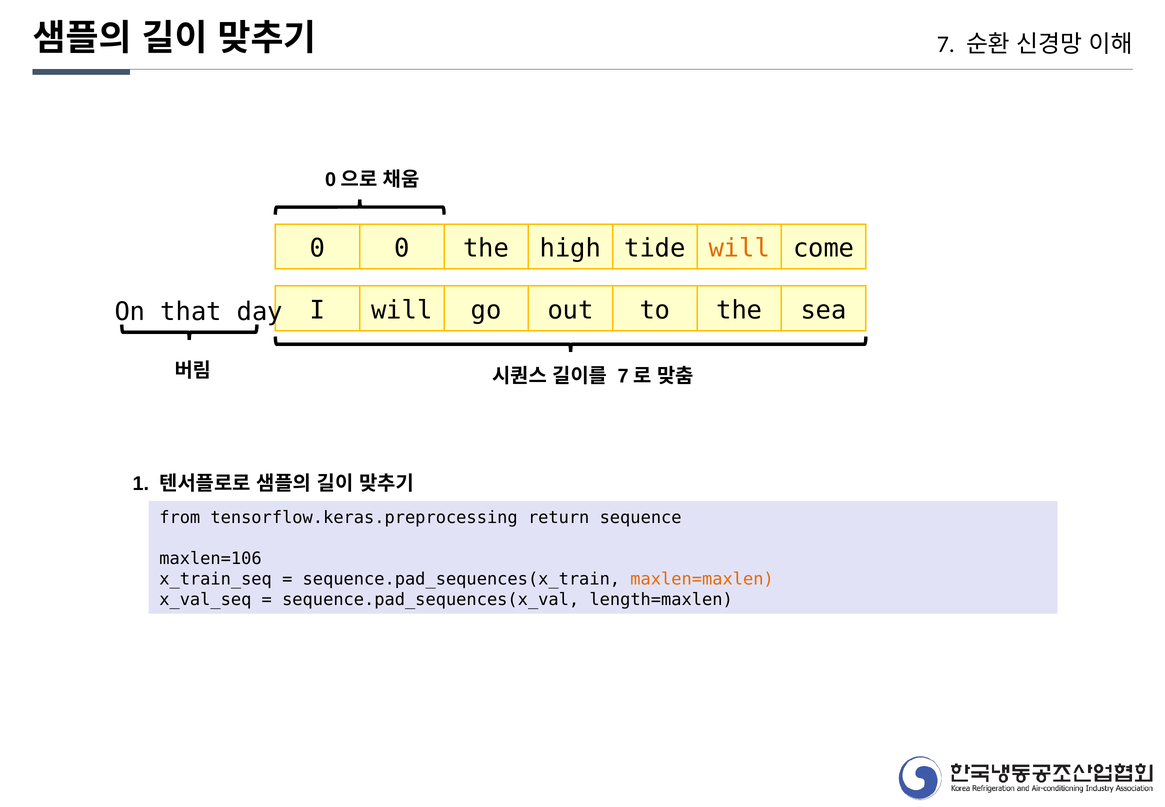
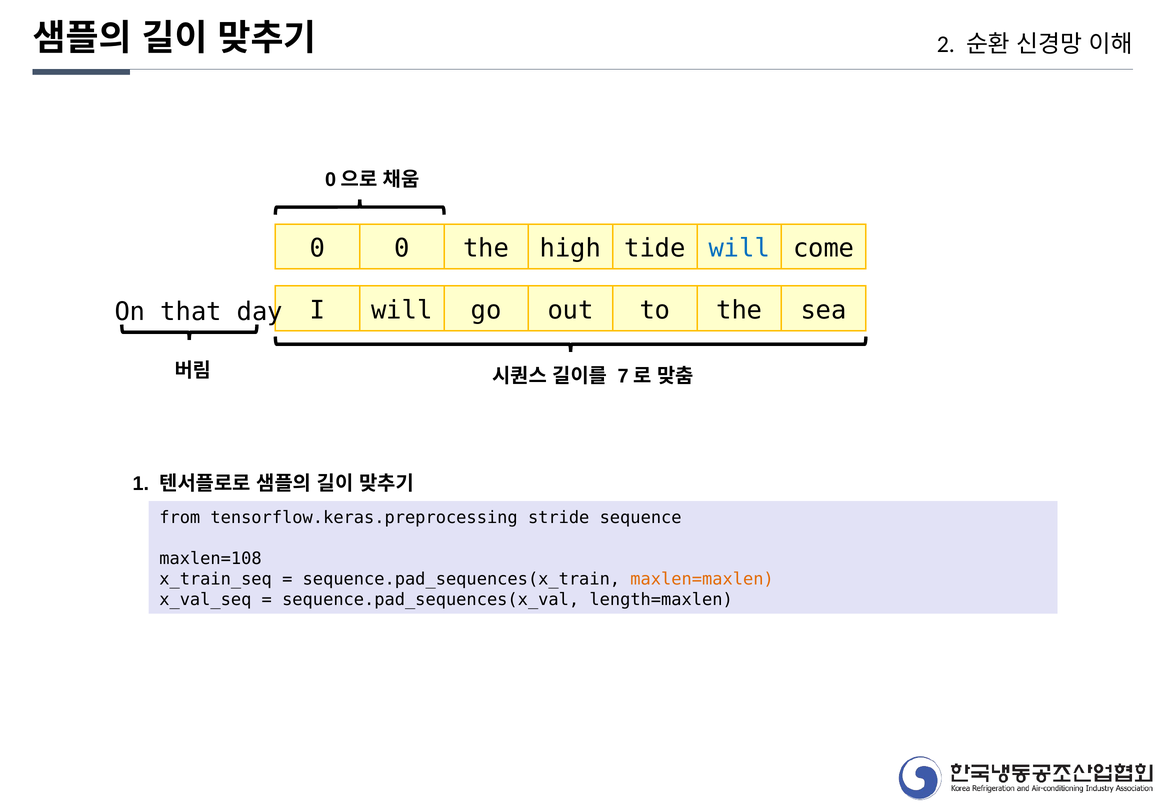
7: 7 -> 2 (946, 44)
will colour: orange -> blue (739, 248)
return: return -> stride (559, 517)
maxlen=106: maxlen=106 -> maxlen=108 (210, 558)
